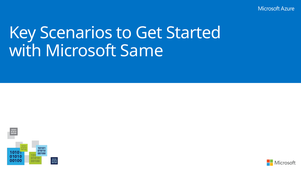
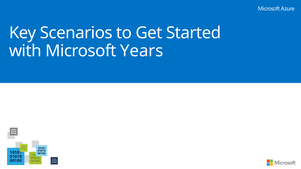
Same: Same -> Years (142, 51)
